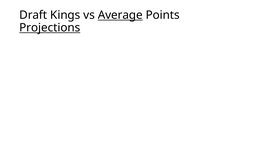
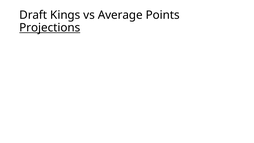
Average underline: present -> none (120, 15)
